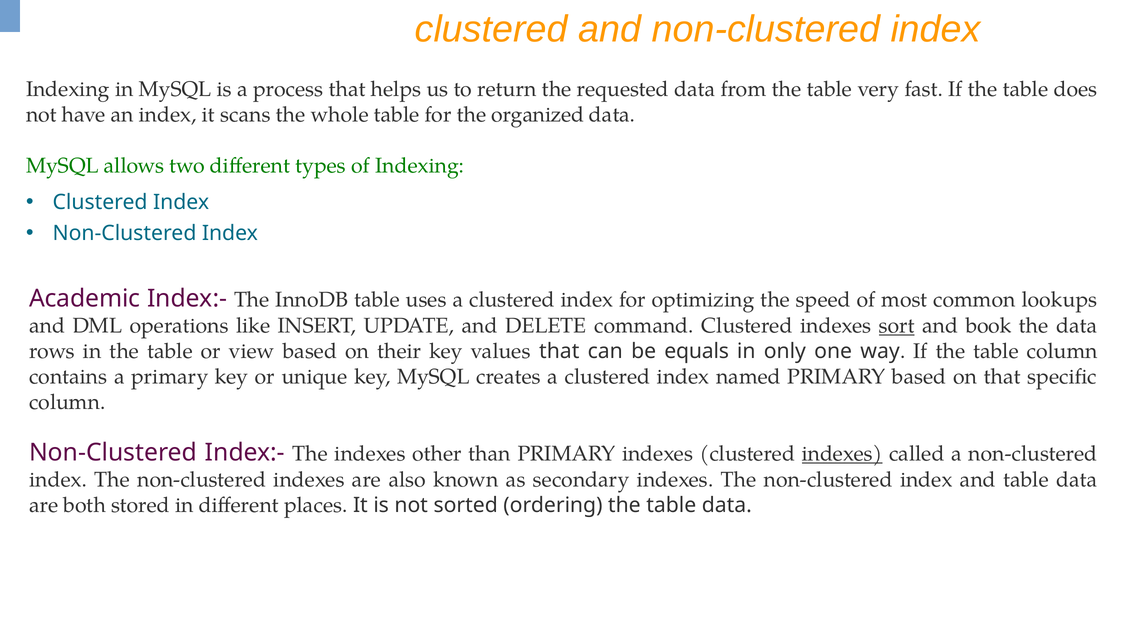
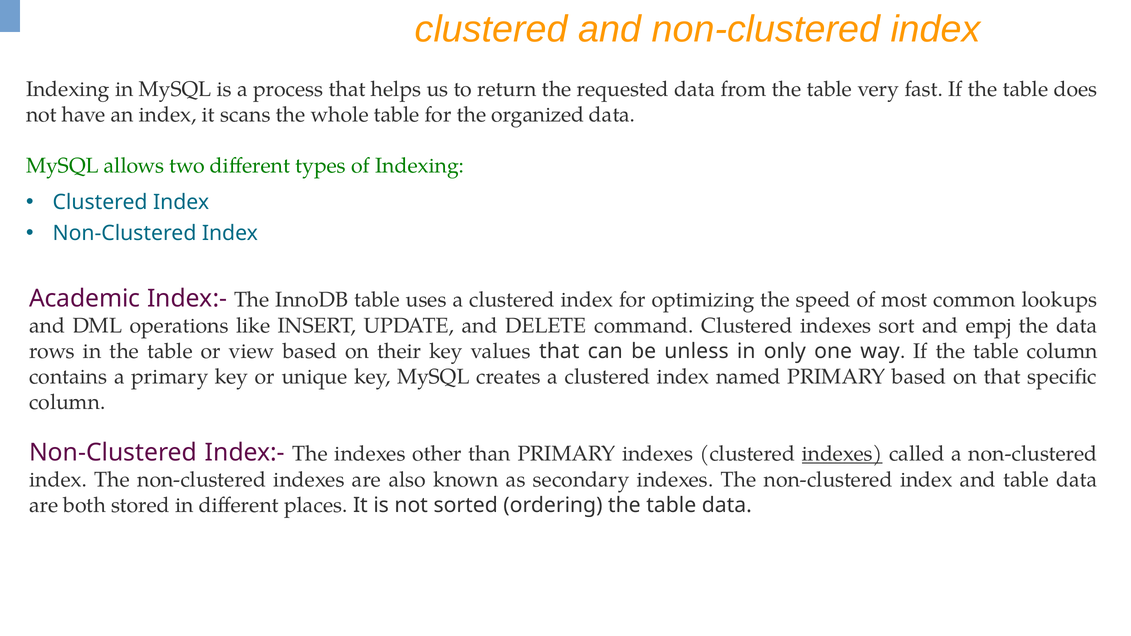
sort underline: present -> none (897, 326)
book: book -> empj (989, 326)
equals: equals -> unless (696, 352)
